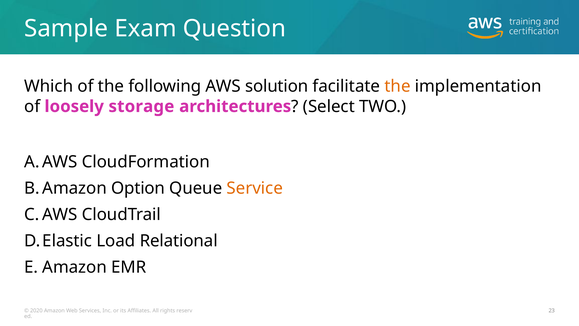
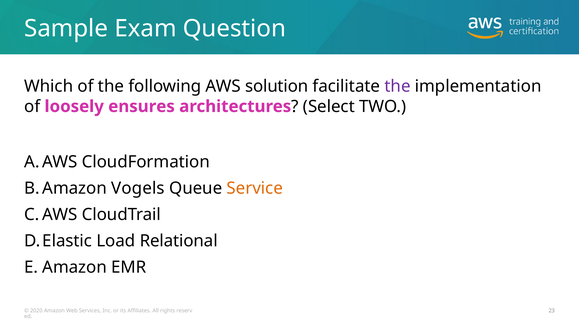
the colour: orange -> purple (398, 86)
storage: storage -> ensures (142, 106)
Option: Option -> Vogels (138, 188)
